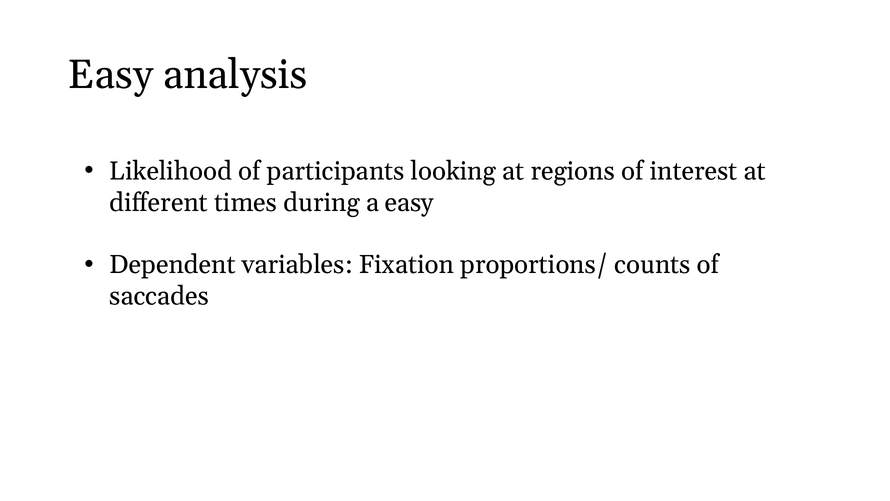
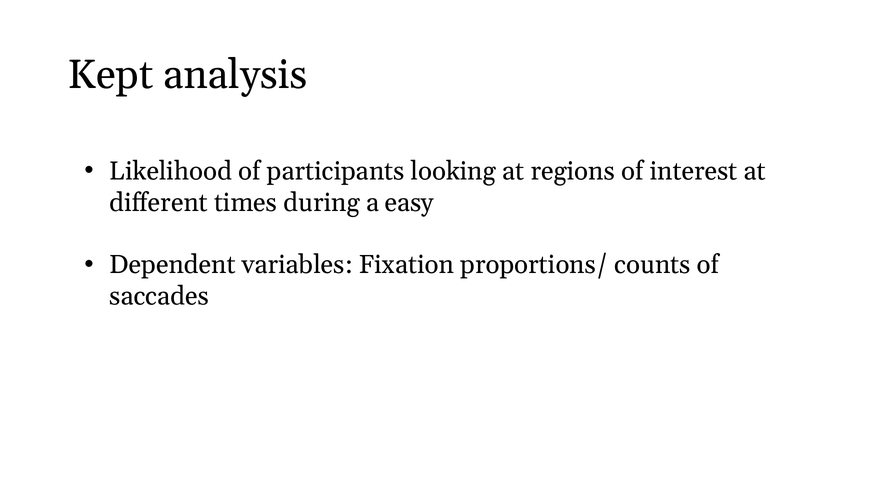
Easy: Easy -> Kept (111, 75)
